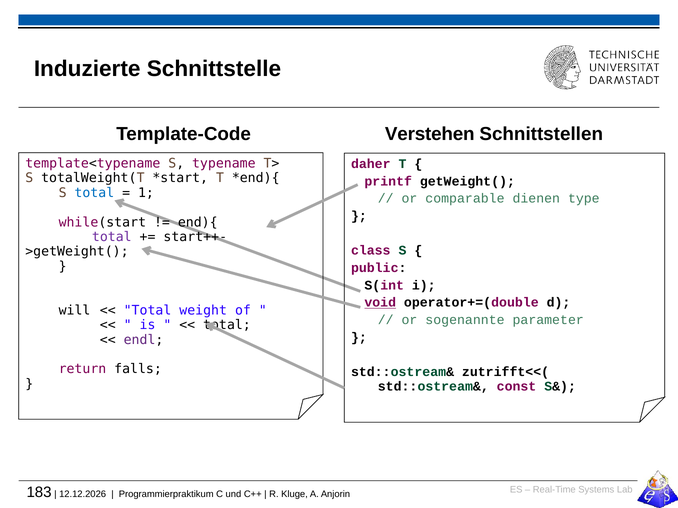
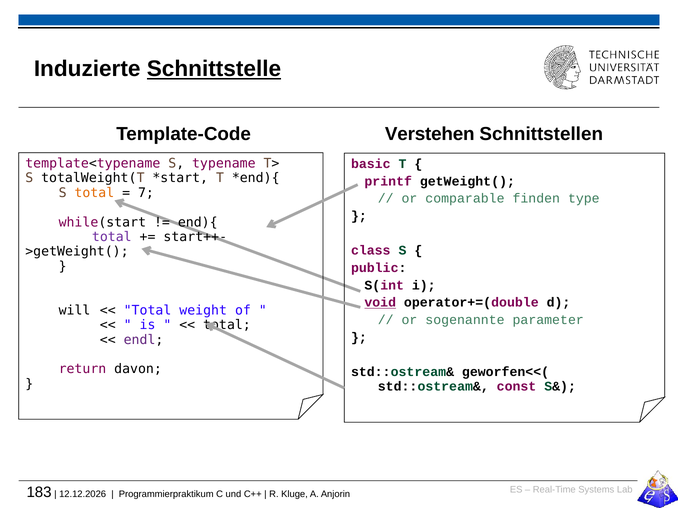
Schnittstelle underline: none -> present (214, 69)
daher: daher -> basic (371, 164)
total colour: blue -> orange (94, 193)
1: 1 -> 7 (146, 193)
dienen: dienen -> finden (536, 199)
falls: falls -> davon (138, 369)
zutrifft<<(: zutrifft<<( -> geworfen<<( (506, 372)
